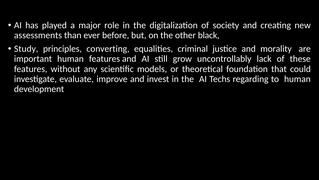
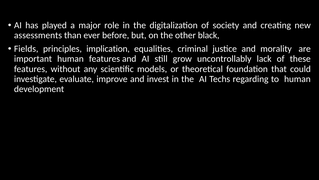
Study: Study -> Fields (26, 49)
converting: converting -> implication (108, 49)
